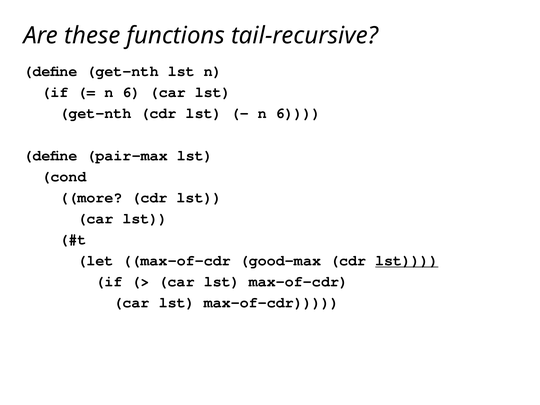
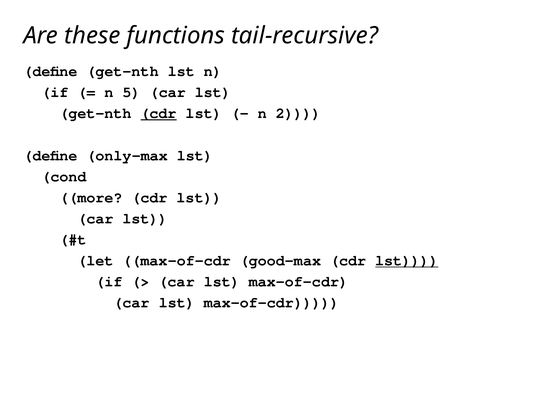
6: 6 -> 5 (132, 92)
cdr underline: none -> present (159, 113)
6: 6 -> 2 (298, 113)
pair-max: pair-max -> only-max (127, 155)
